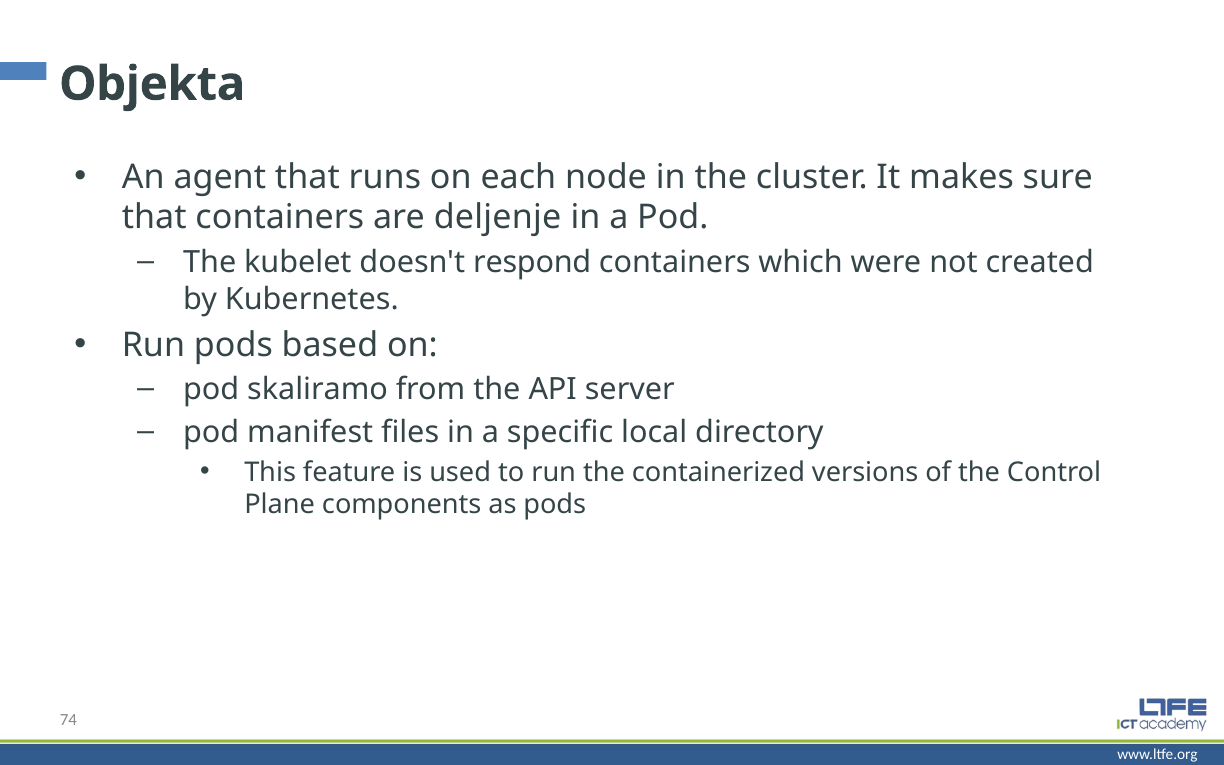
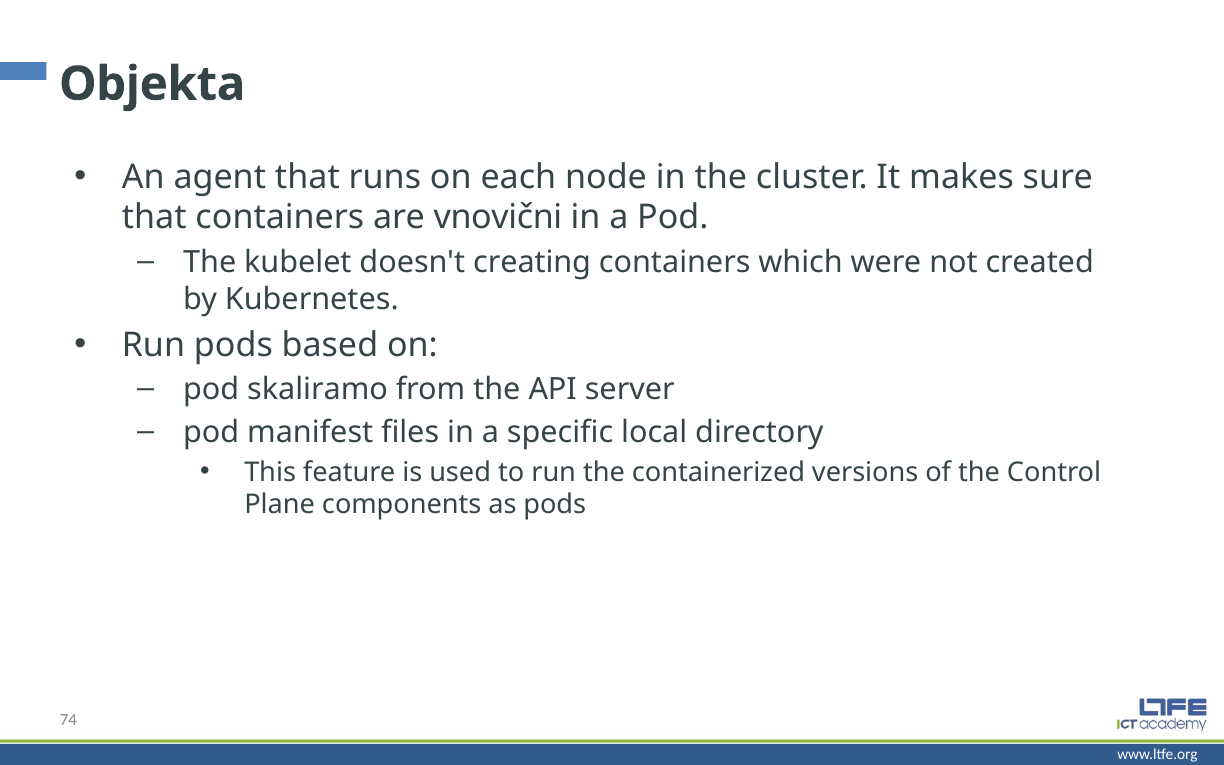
deljenje: deljenje -> vnovični (498, 218)
respond: respond -> creating (532, 262)
